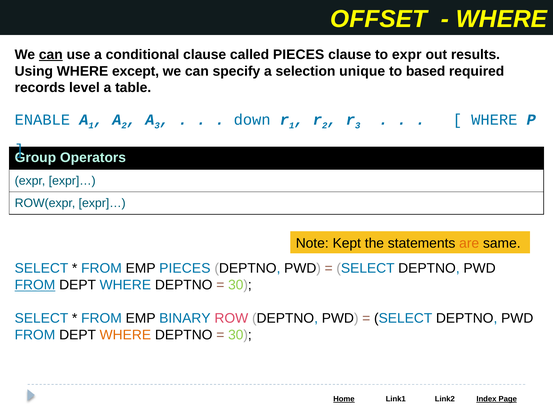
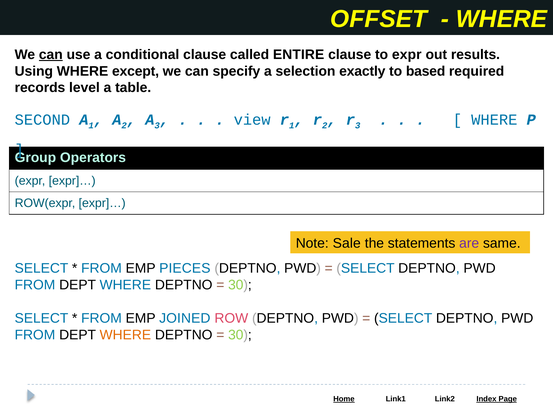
called PIECES: PIECES -> ENTIRE (299, 54)
unique: unique -> exactly (362, 71)
ENABLE: ENABLE -> SECOND (42, 120)
down: down -> view (252, 120)
Kept: Kept -> Sale (347, 243)
are colour: orange -> purple (469, 243)
FROM underline: present -> none (35, 285)
BINARY: BINARY -> JOINED (185, 318)
